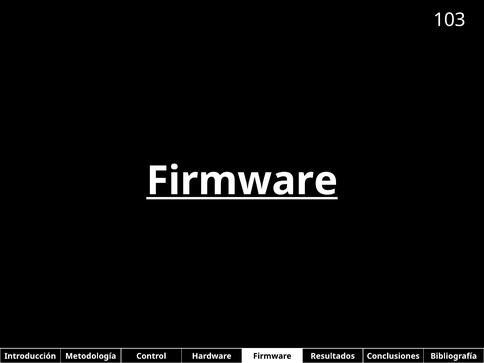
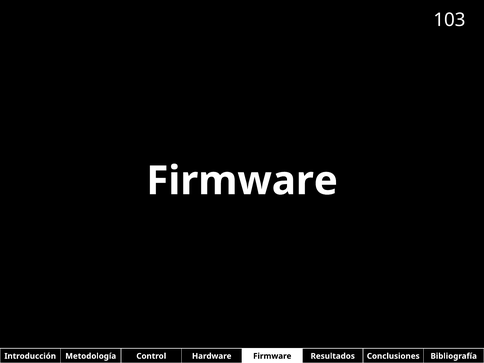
Firmware underline: present -> none (242, 181)
